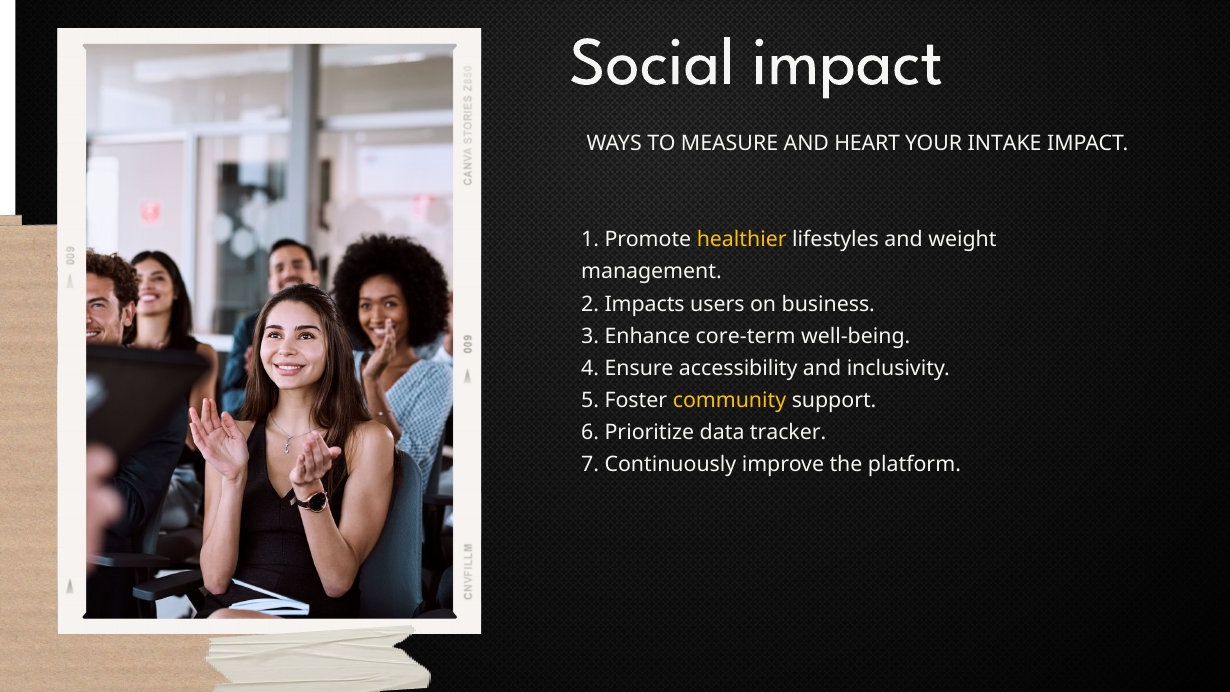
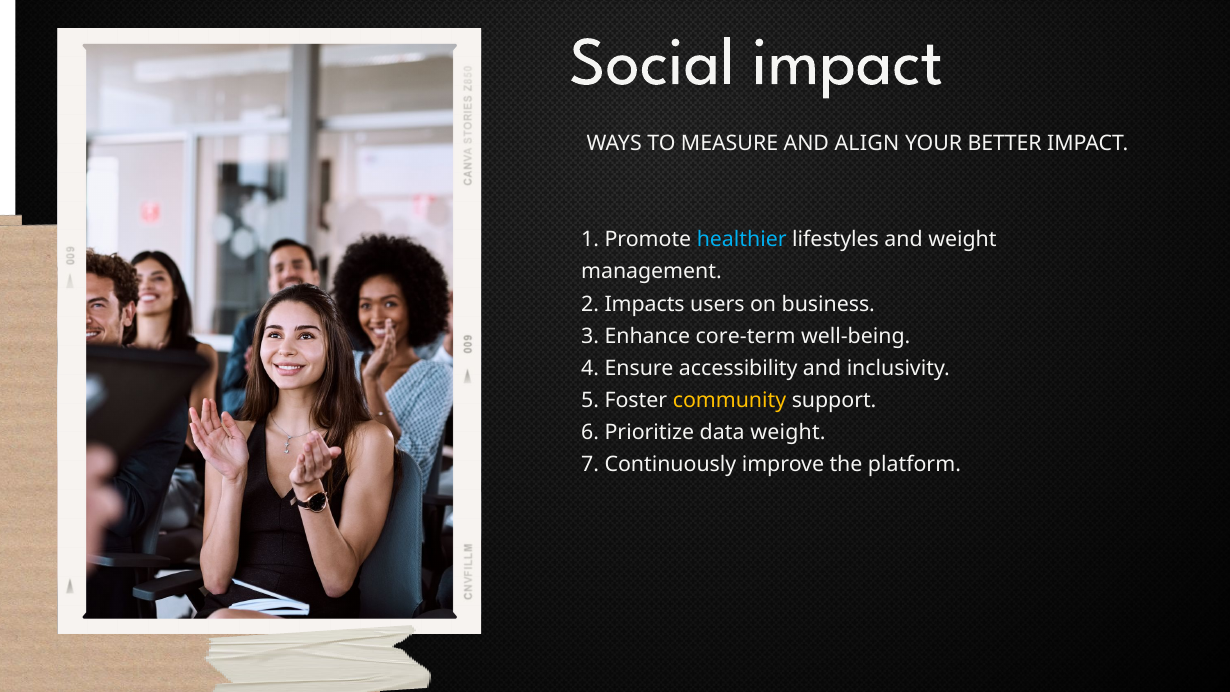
AND HEART: HEART -> ALIGN (867, 144)
INTAKE: INTAKE -> BETTER (1005, 144)
healthier colour: yellow -> light blue (742, 240)
data tracker: tracker -> weight (788, 432)
